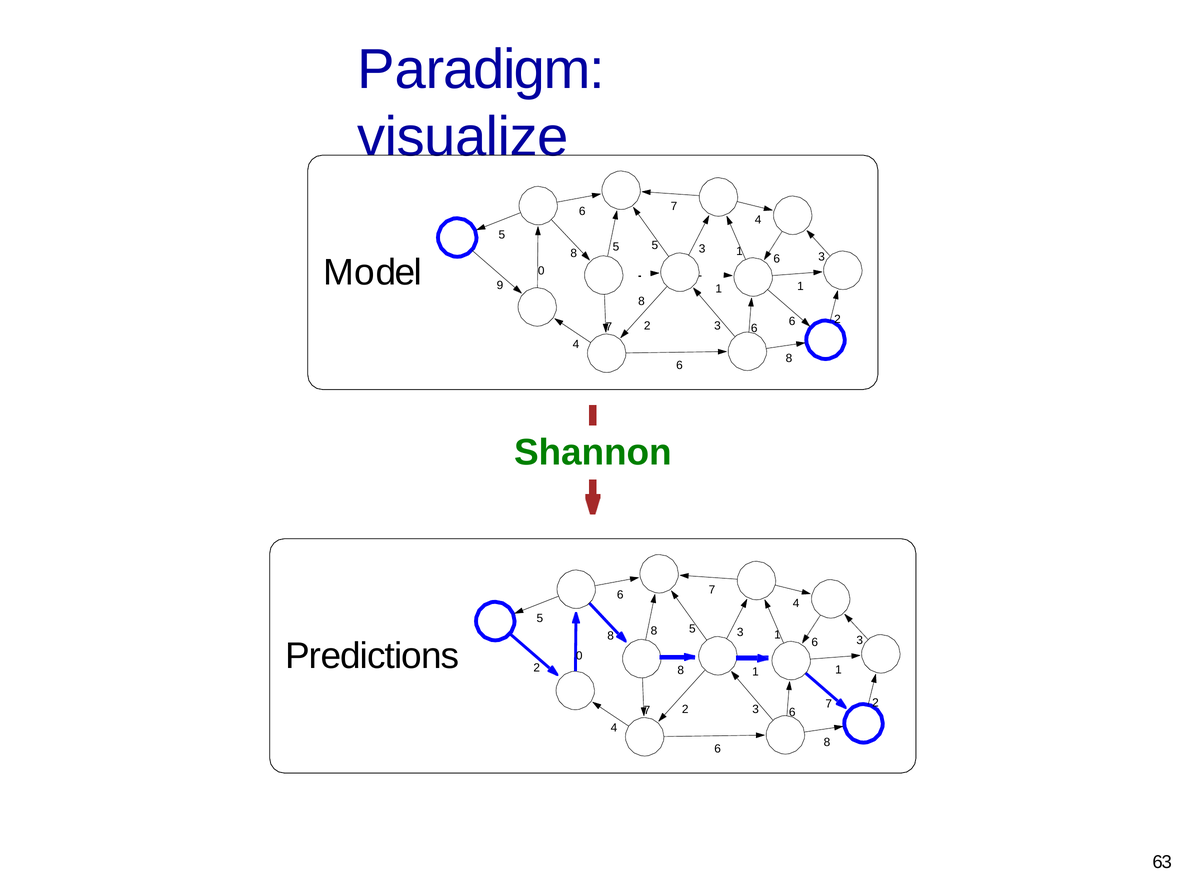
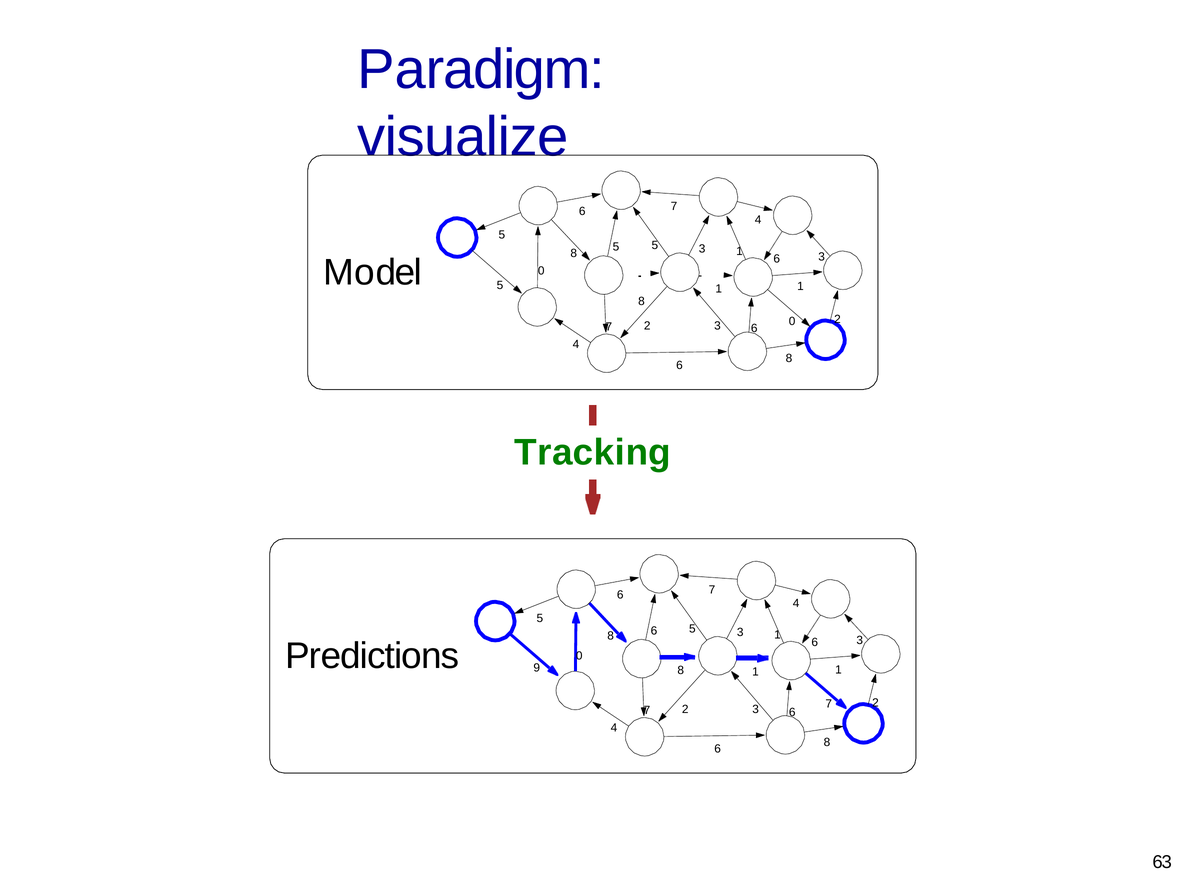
Model 9: 9 -> 5 (500, 285)
3 6: 6 -> 0 (792, 321)
Shannon: Shannon -> Tracking (593, 452)
8: 8 -> 6 (654, 630)
Predictions 2: 2 -> 9 (537, 667)
